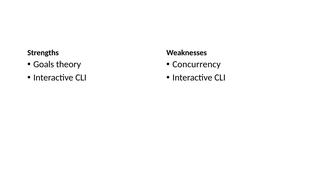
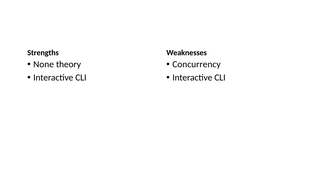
Goals: Goals -> None (44, 64)
